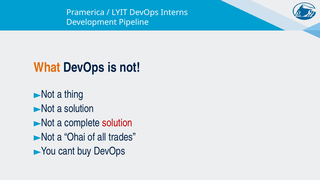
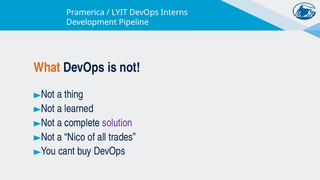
a solution: solution -> learned (79, 109)
solution colour: red -> purple (117, 123)
Ohai: Ohai -> Nico (75, 137)
